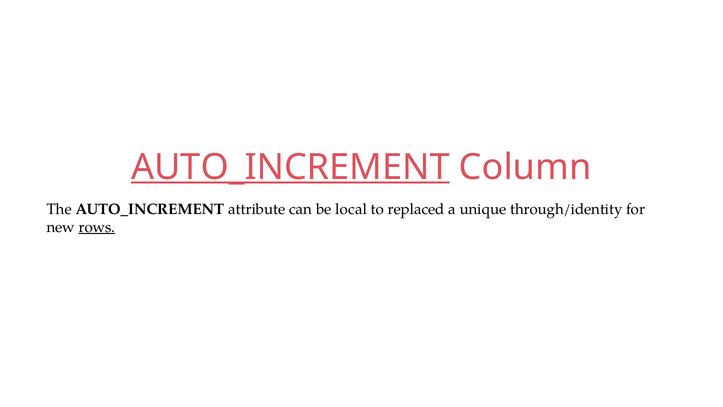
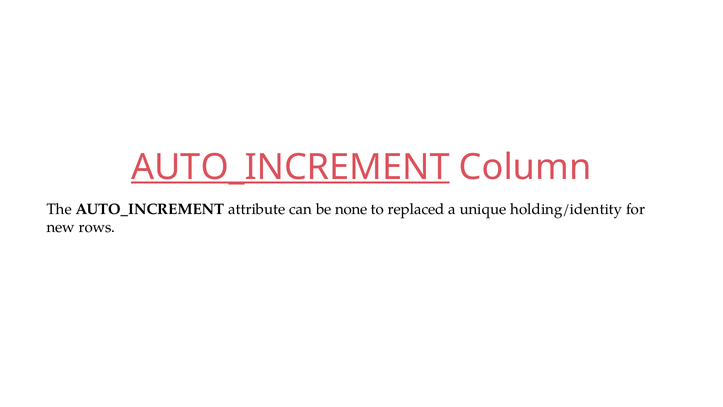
local: local -> none (351, 209)
through/identity: through/identity -> holding/identity (566, 209)
rows underline: present -> none (97, 227)
